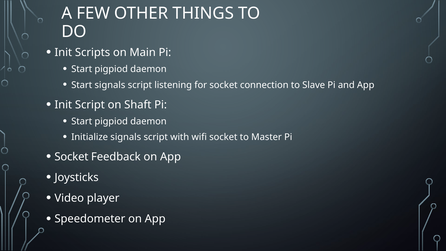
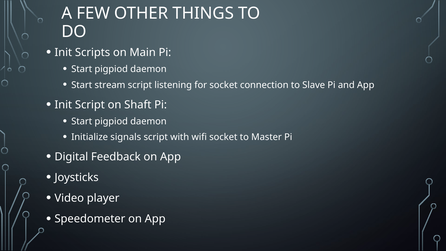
Start signals: signals -> stream (110, 85)
Socket: Socket -> Digital (71, 157)
